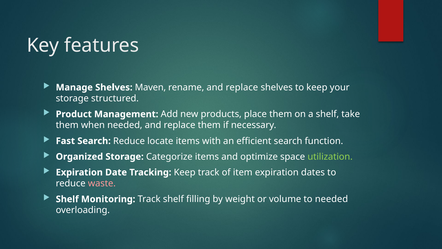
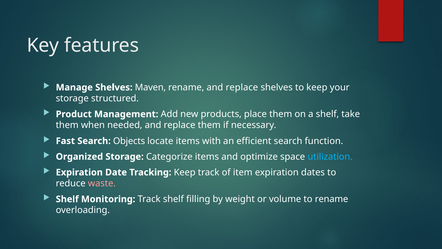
Search Reduce: Reduce -> Objects (129, 141)
utilization colour: light green -> light blue (330, 156)
to needed: needed -> rename (332, 199)
